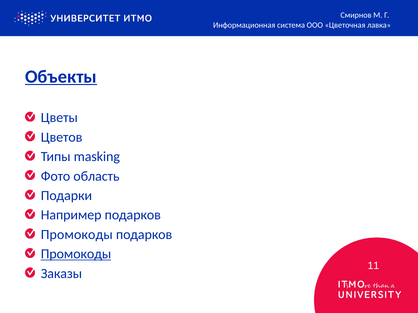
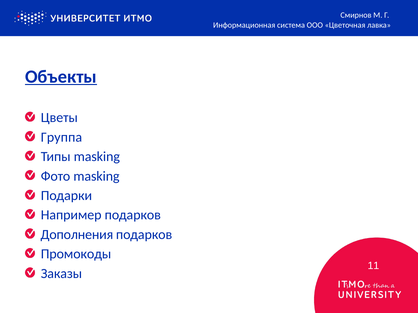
Цветов: Цветов -> Группа (61, 137)
Фото область: область -> masking (96, 176)
Промокоды: Промокоды -> Дополнения (77, 235)
Промокоды underline: present -> none (76, 254)
